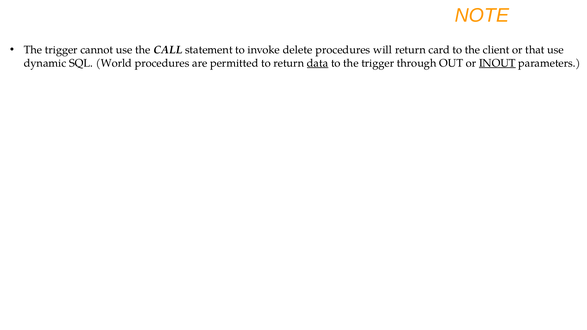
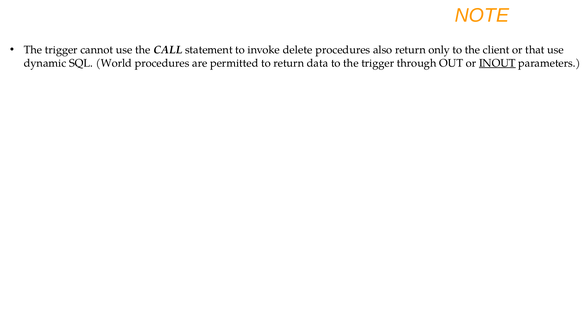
will: will -> also (383, 50)
card: card -> only (439, 50)
data underline: present -> none (318, 63)
